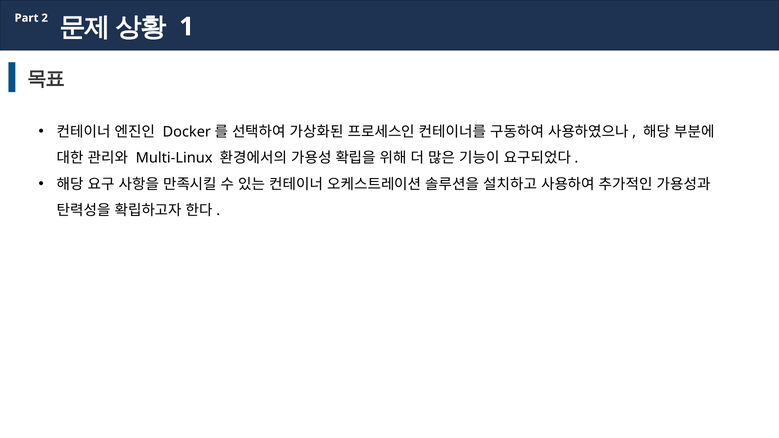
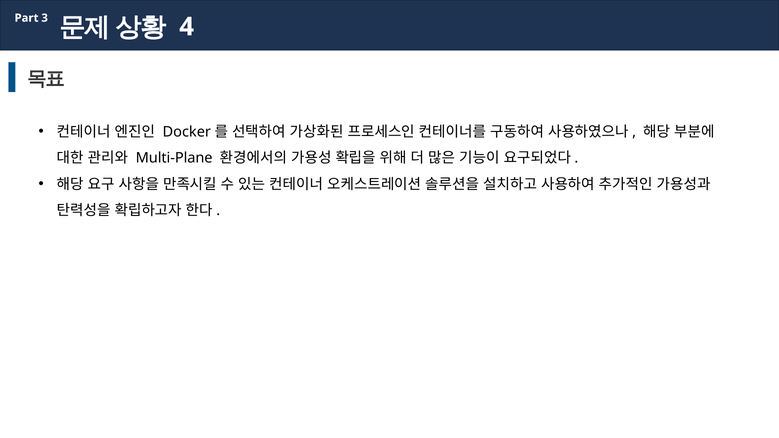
2: 2 -> 3 (45, 18)
1: 1 -> 4 (187, 27)
Multi-Linux: Multi-Linux -> Multi-Plane (174, 158)
